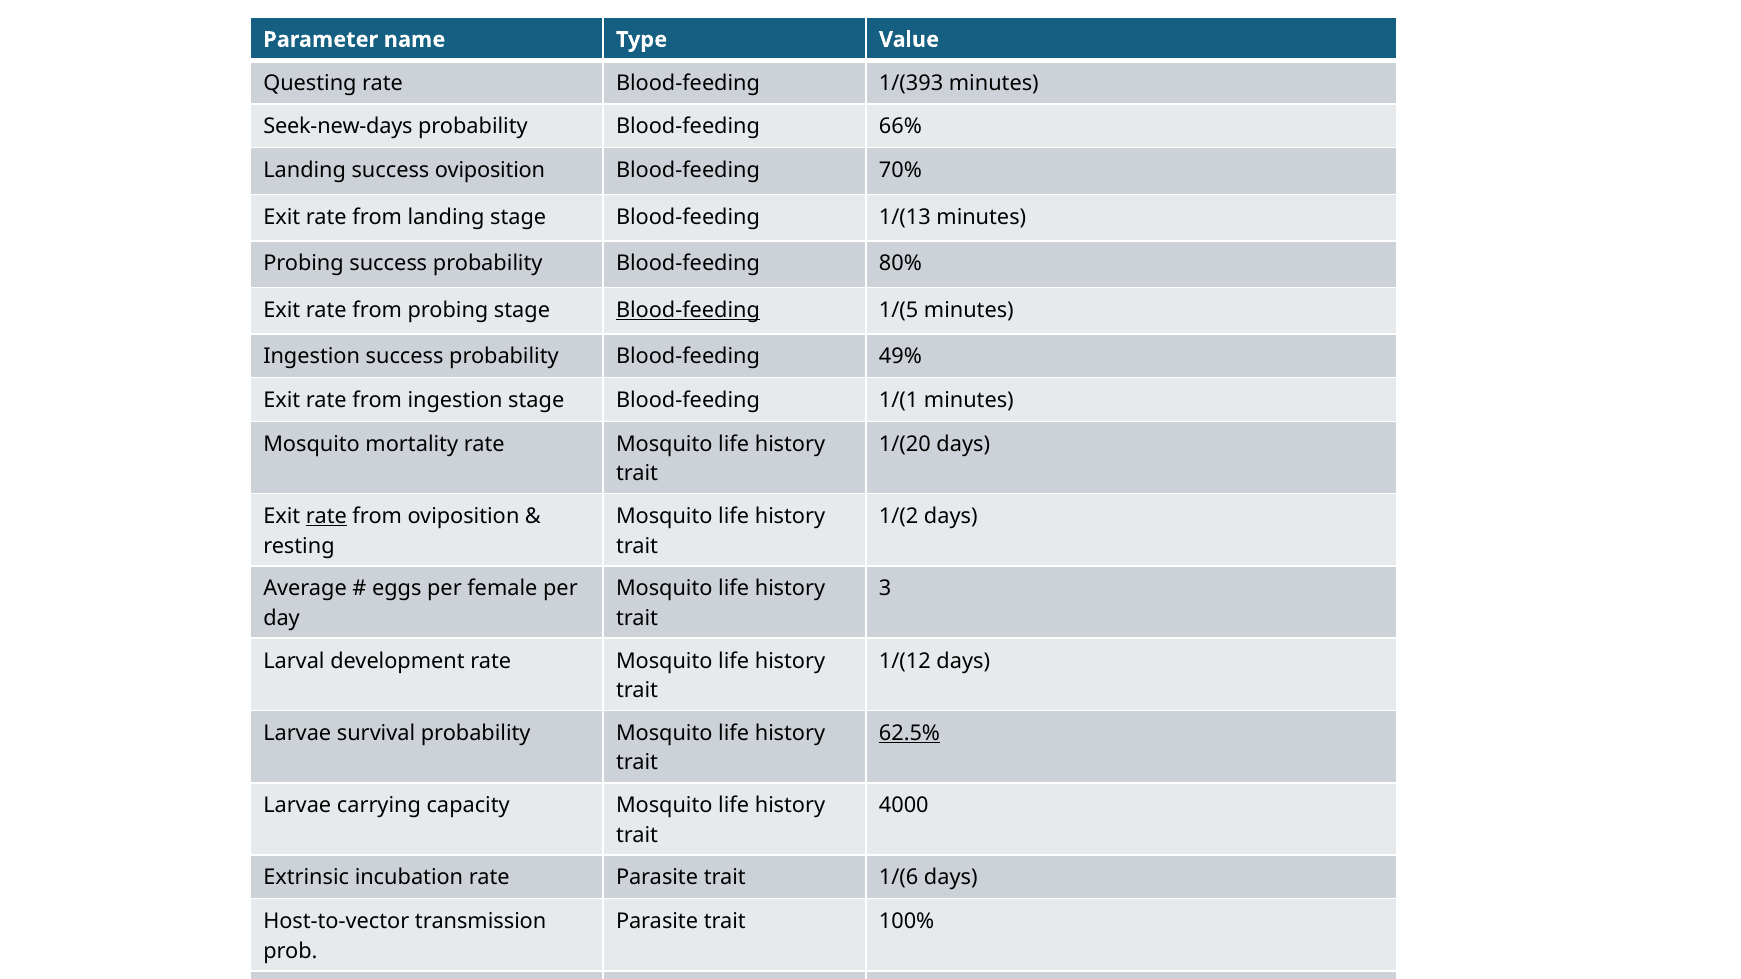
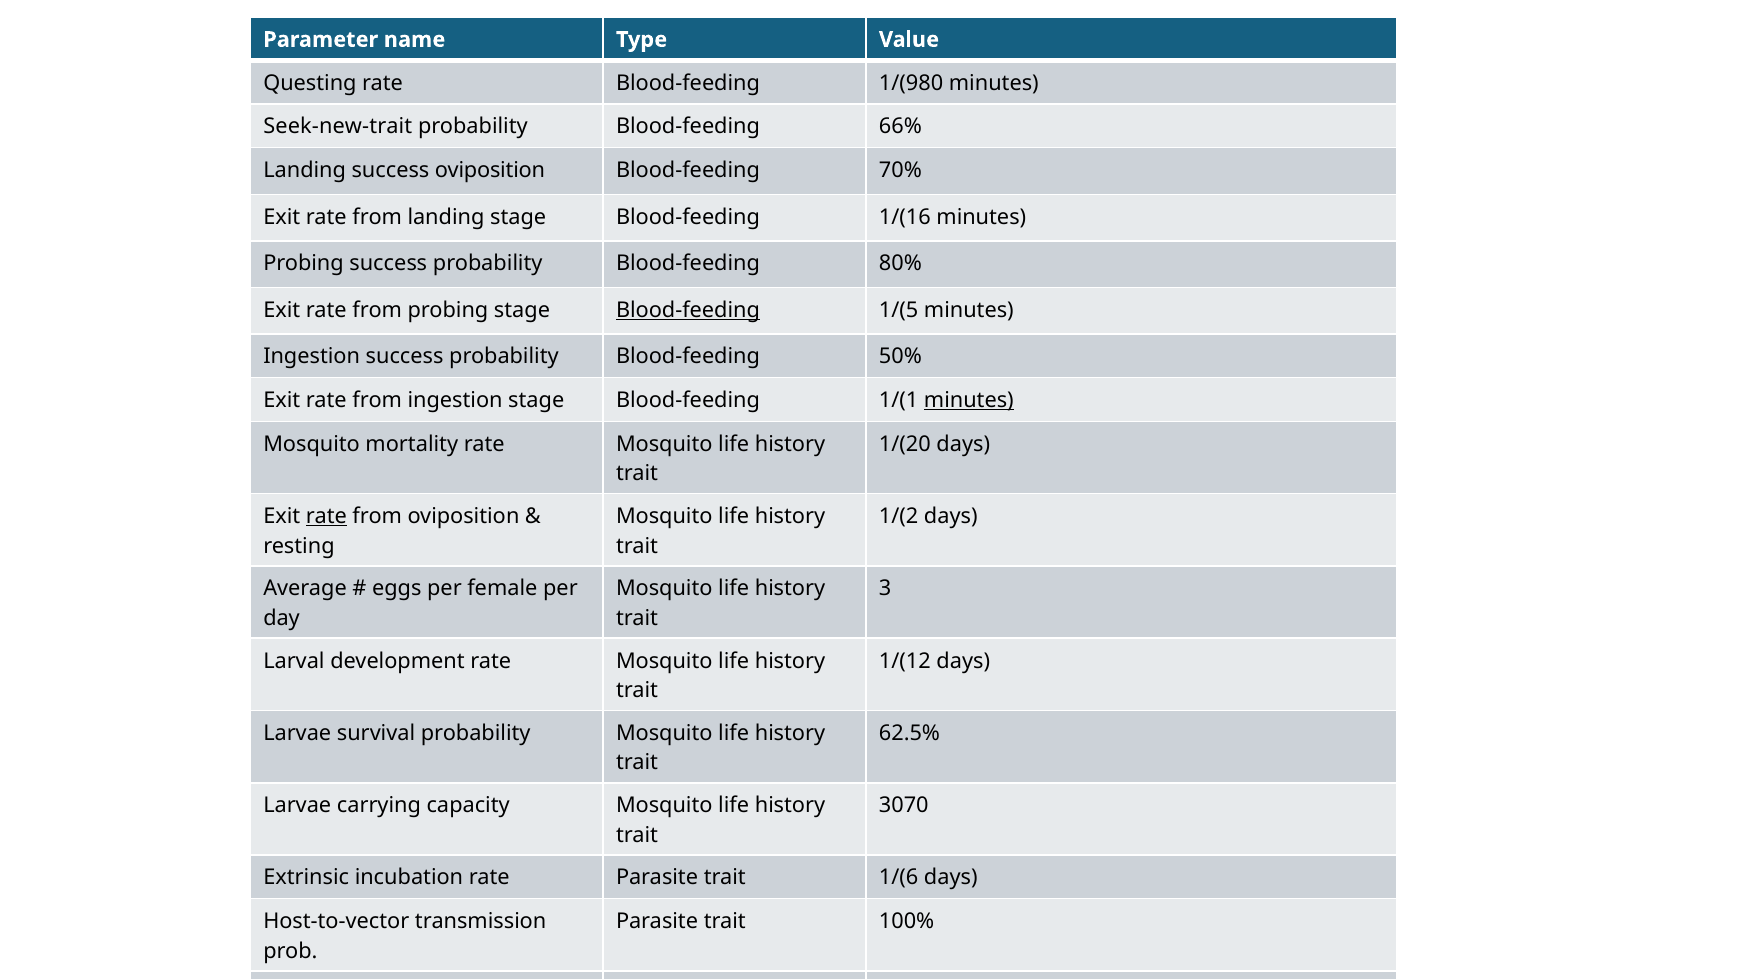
1/(393: 1/(393 -> 1/(980 (911, 83)
Seek-new-days: Seek-new-days -> Seek-new-trait (338, 127)
1/(13: 1/(13 -> 1/(16 (905, 217)
49%: 49% -> 50% (900, 357)
minutes underline: none -> present (969, 400)
62.5% underline: present -> none (910, 733)
4000: 4000 -> 3070 (904, 806)
